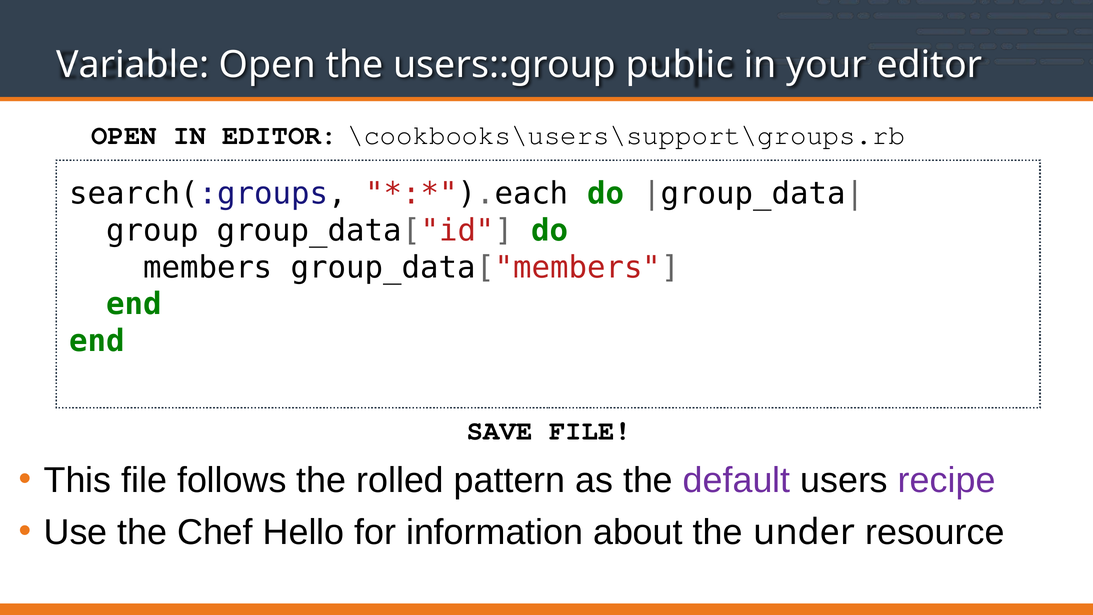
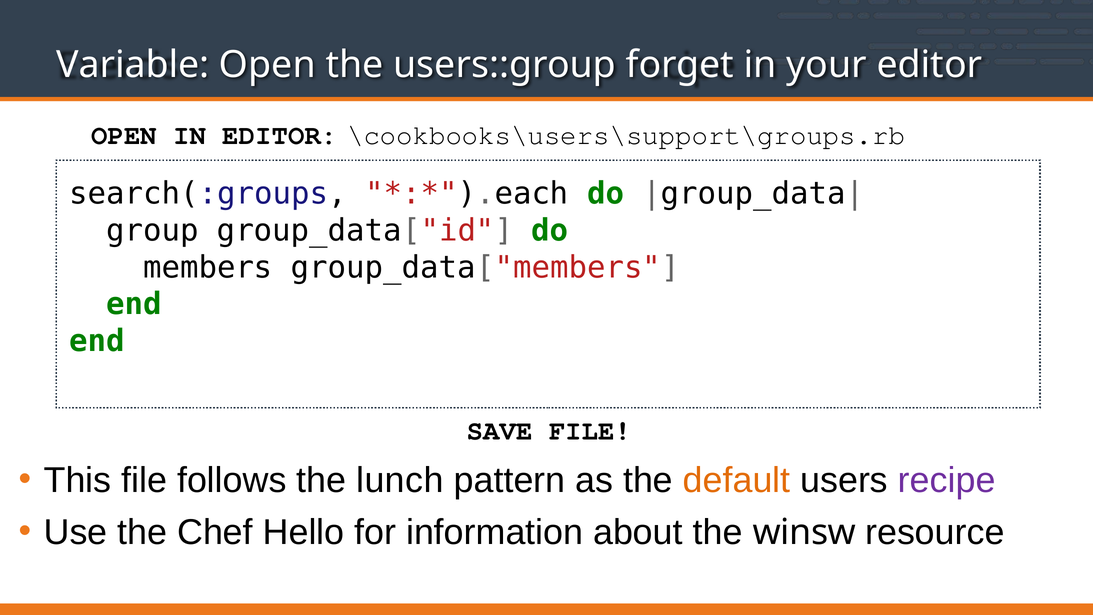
public: public -> forget (680, 65)
rolled: rolled -> lunch (400, 480)
default colour: purple -> orange (737, 480)
under: under -> winsw (804, 532)
